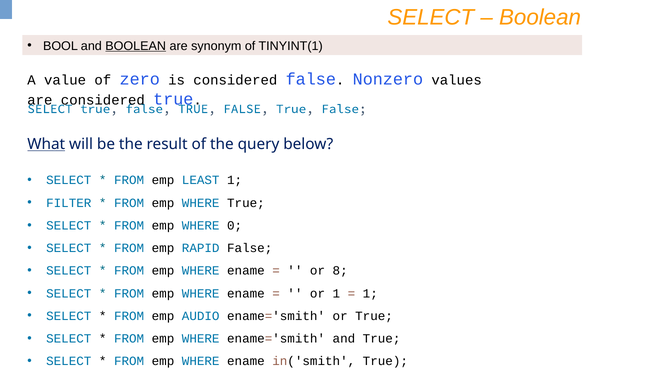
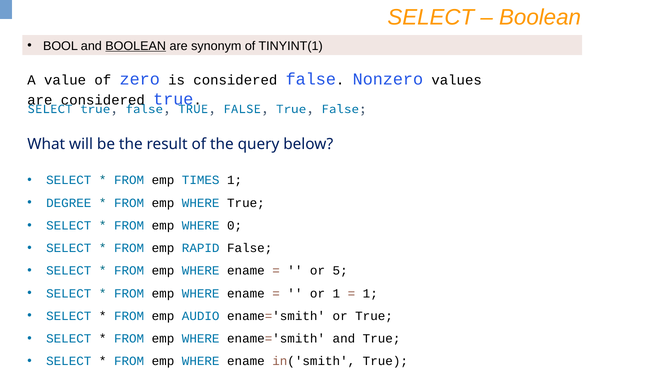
What underline: present -> none (46, 144)
LEAST: LEAST -> TIMES (201, 180)
FILTER: FILTER -> DEGREE (69, 203)
8: 8 -> 5 (340, 271)
